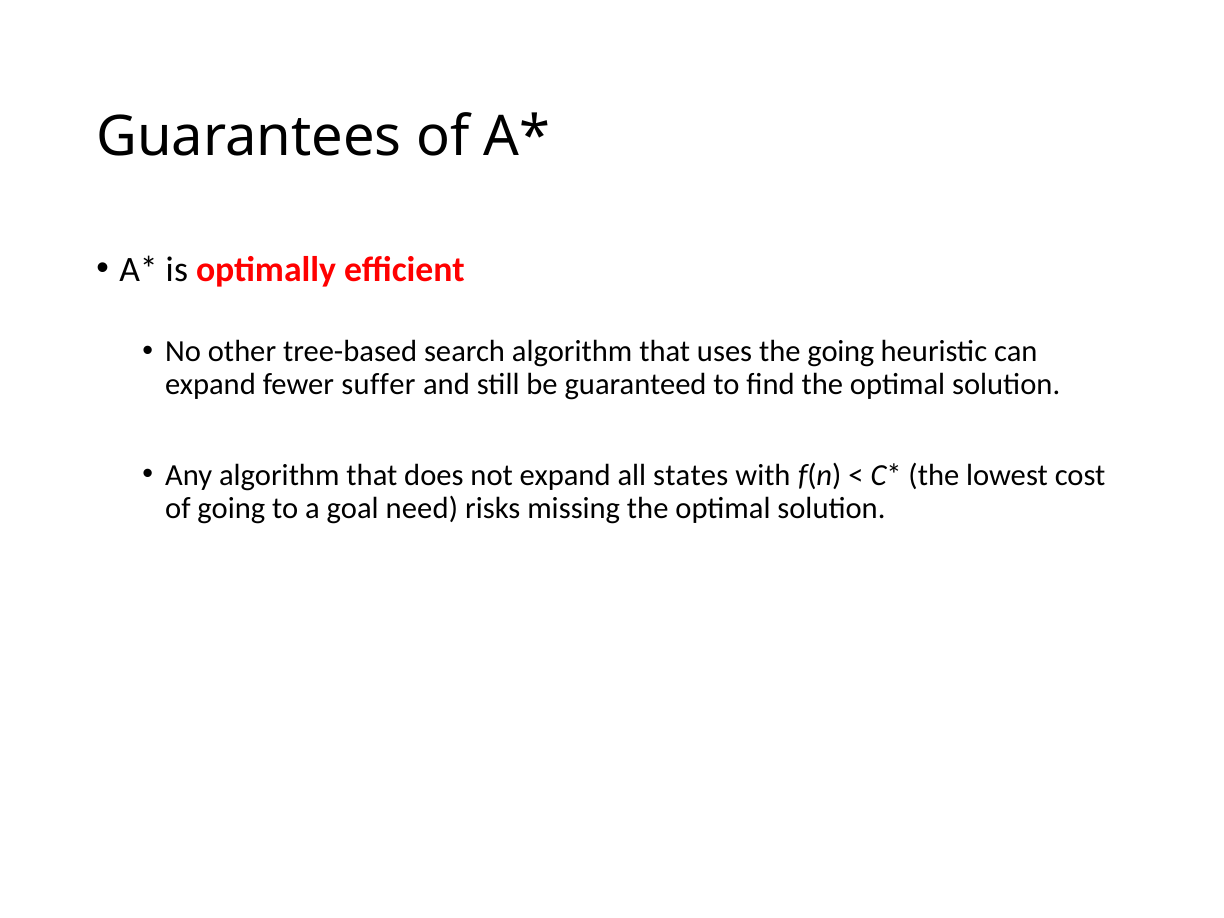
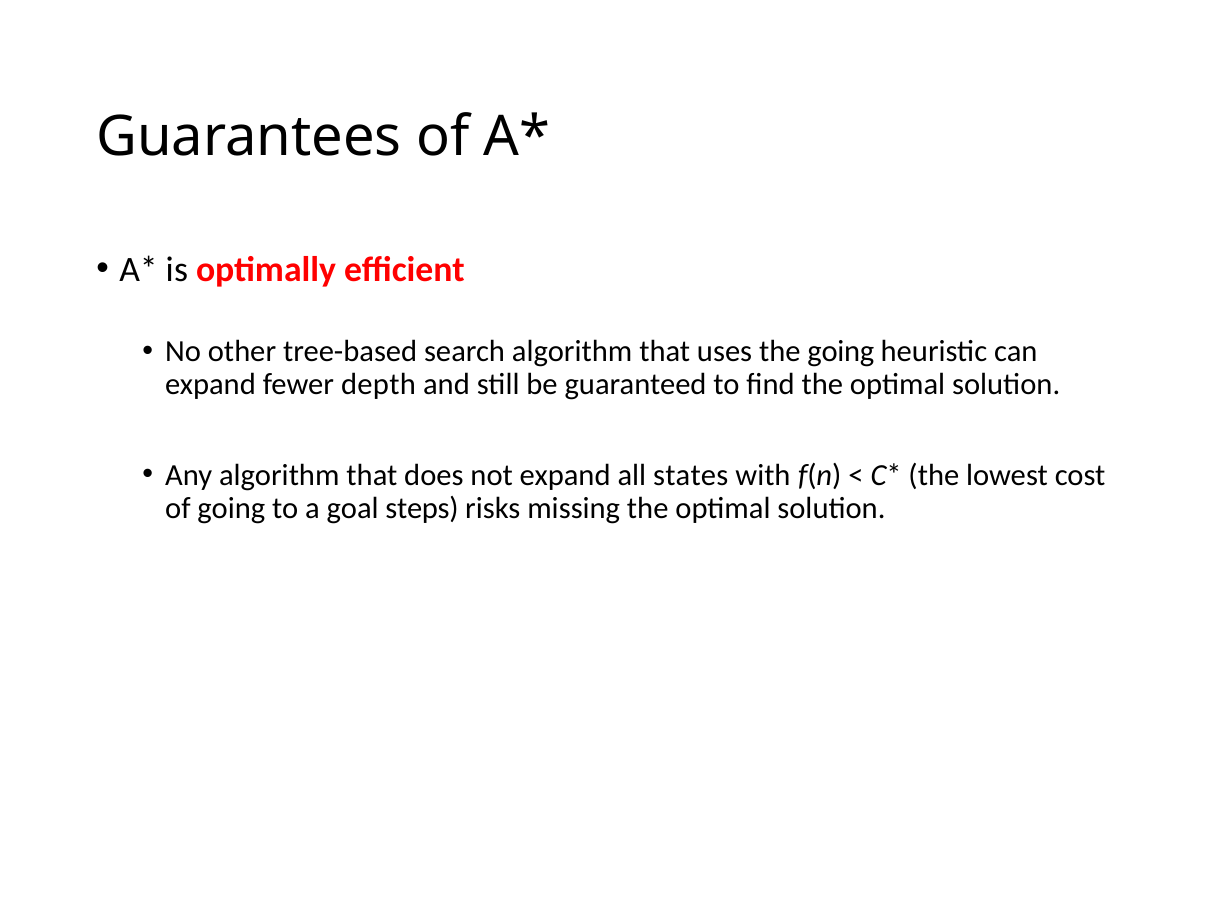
suffer: suffer -> depth (378, 384)
need: need -> steps (422, 508)
